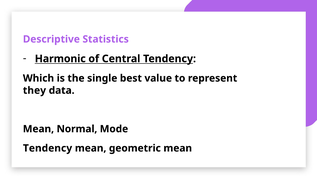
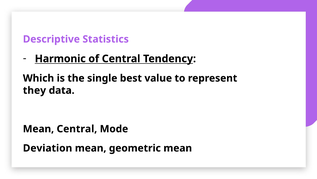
Mean Normal: Normal -> Central (77, 128)
Tendency: Tendency -> Deviation (48, 148)
